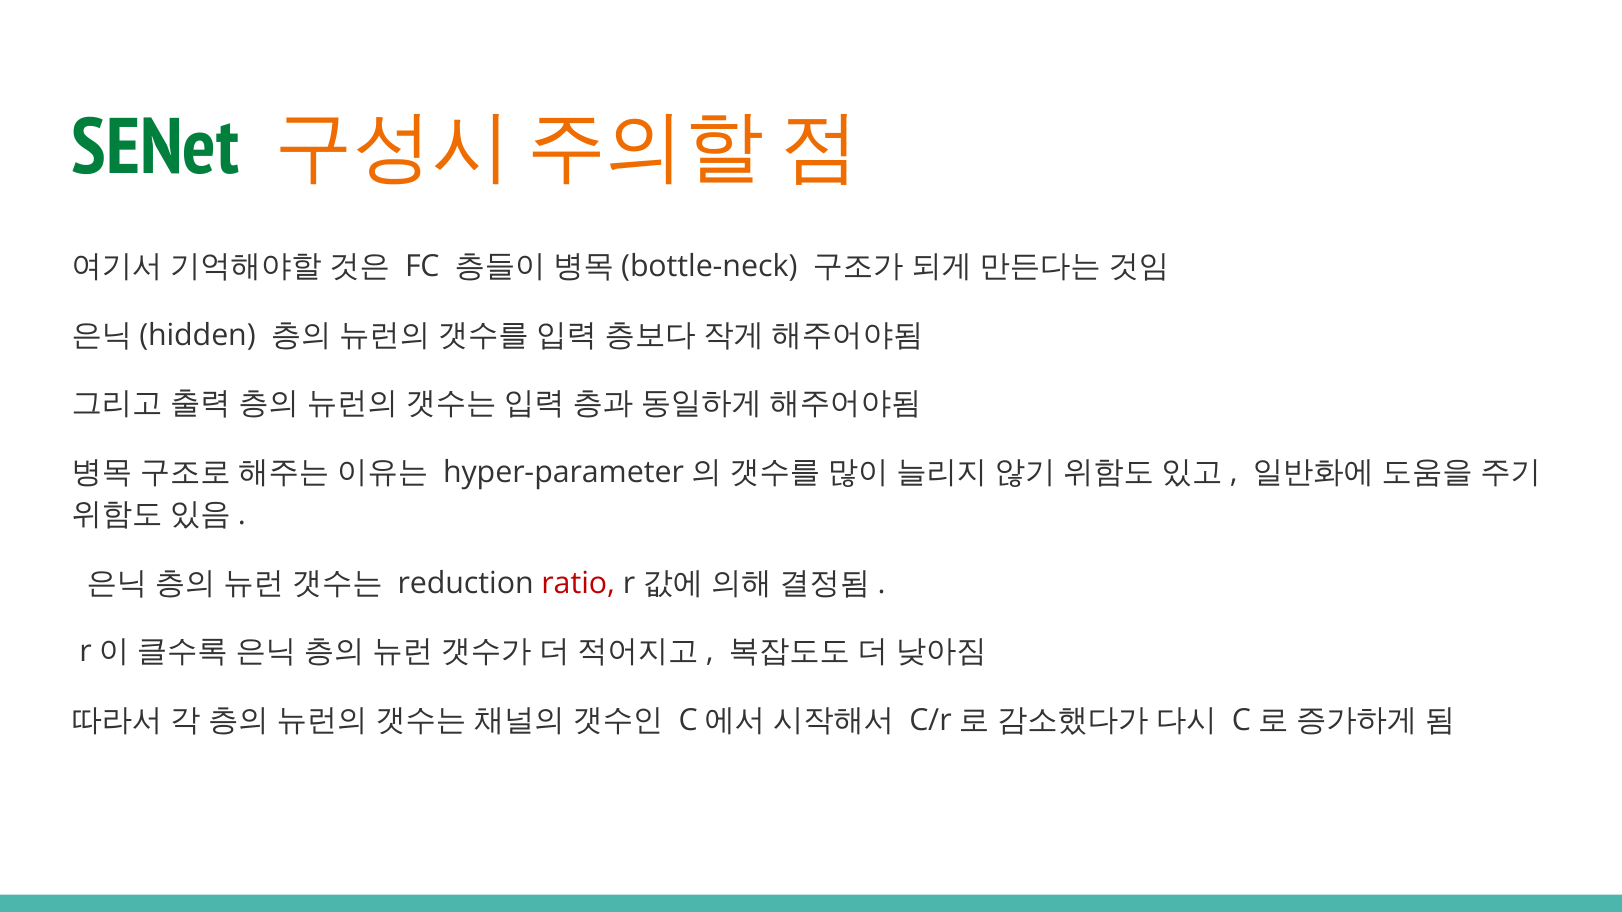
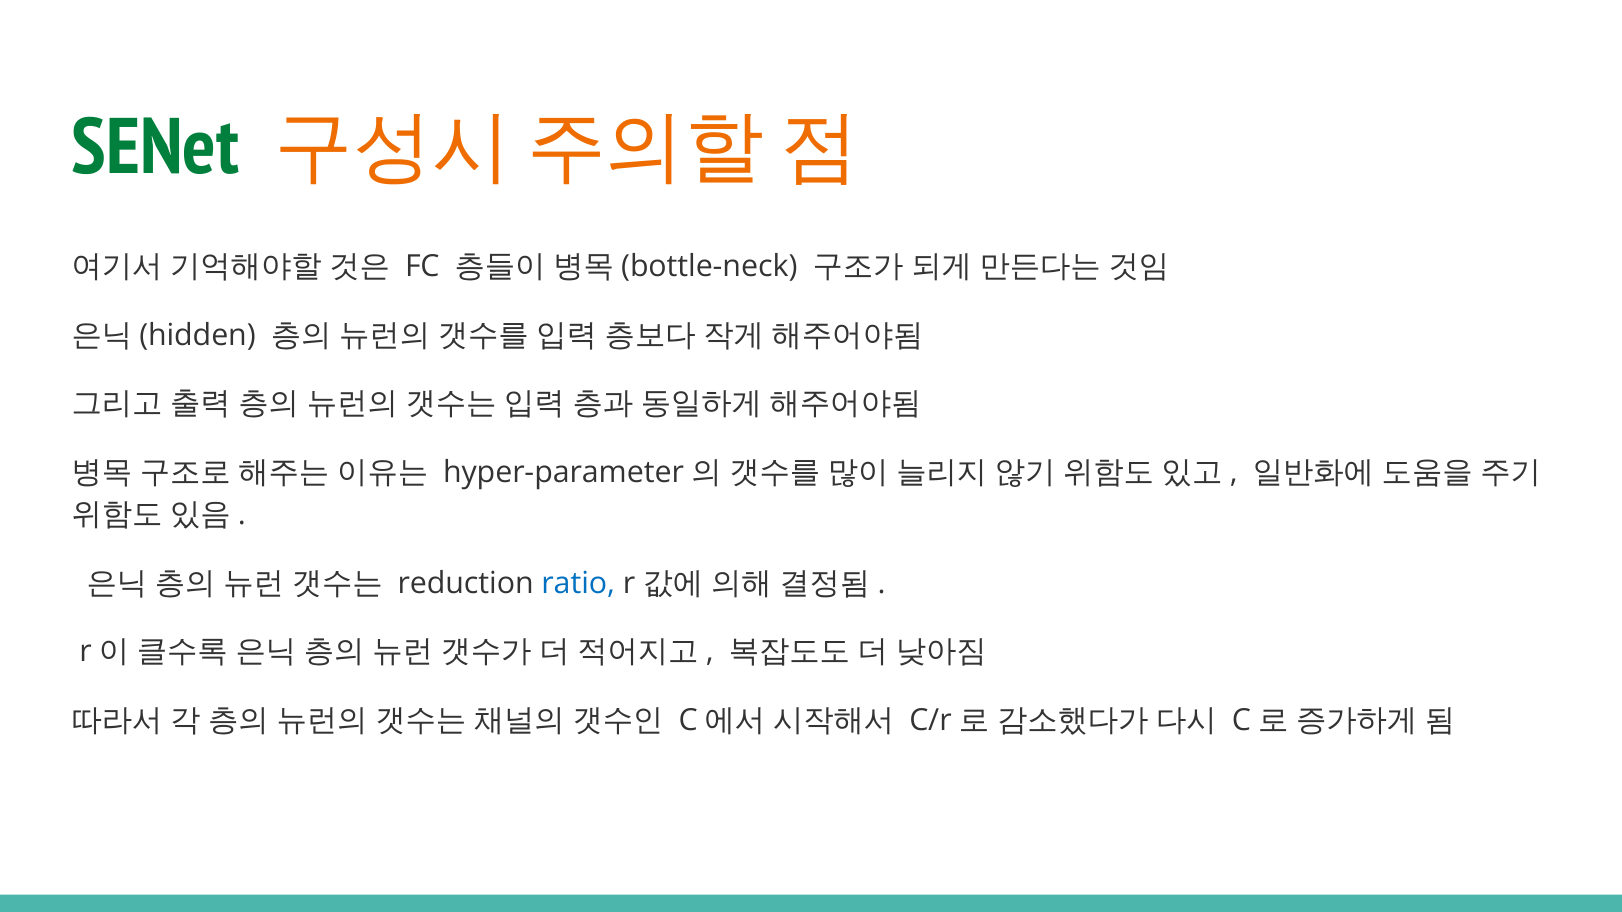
ratio colour: red -> blue (578, 583)
